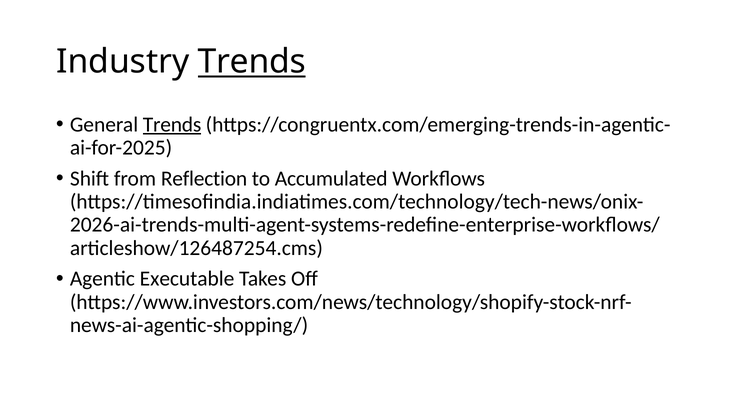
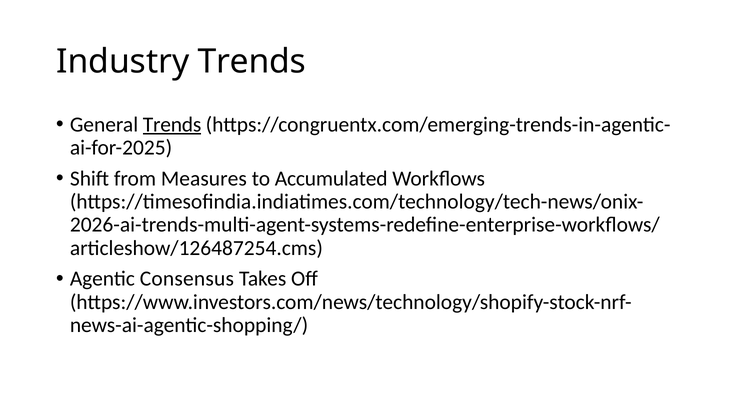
Trends underline: present -> none (252, 62)
Reflection: Reflection -> Measures (204, 178)
Executable: Executable -> Consensus (187, 279)
